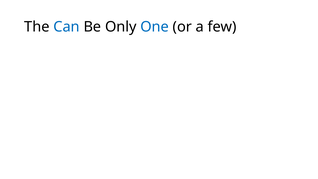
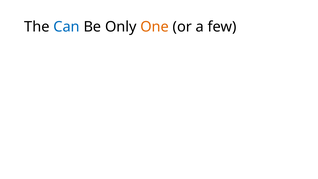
One colour: blue -> orange (155, 27)
